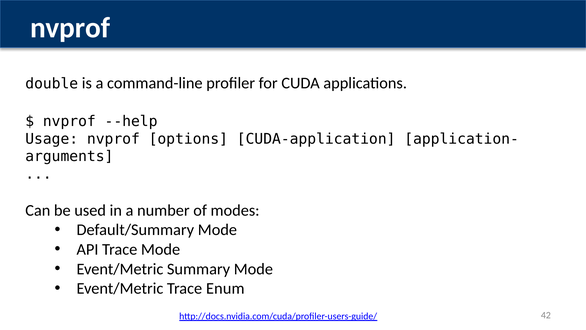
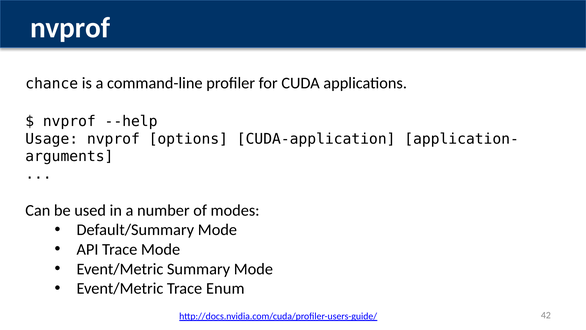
double: double -> chance (52, 84)
